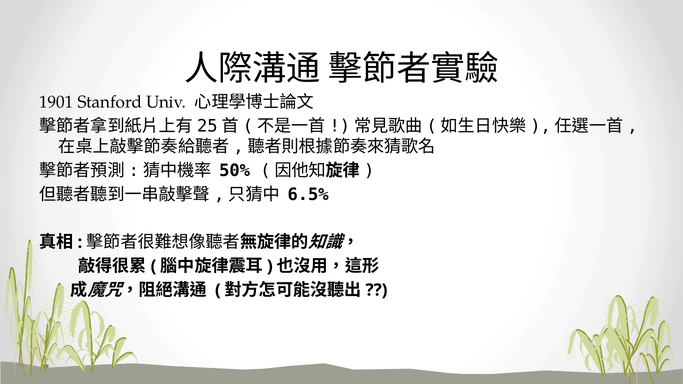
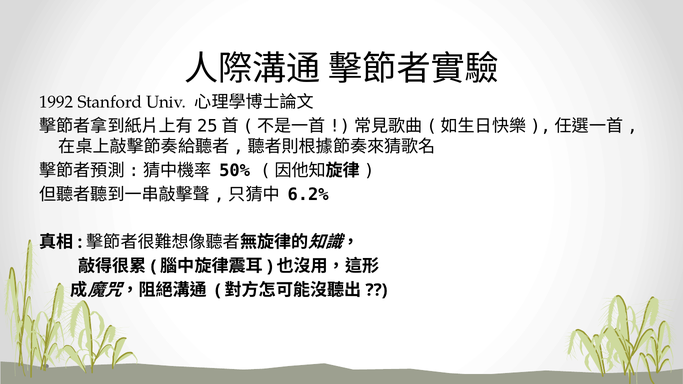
1901: 1901 -> 1992 (56, 102)
6.5%: 6.5% -> 6.2% (308, 195)
